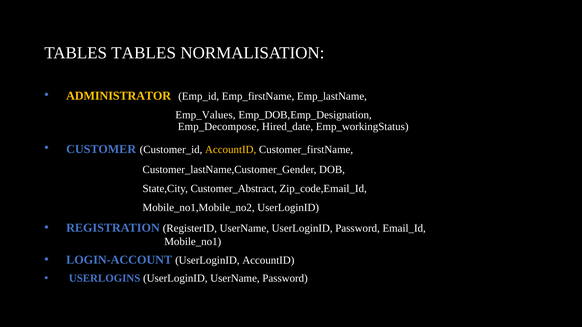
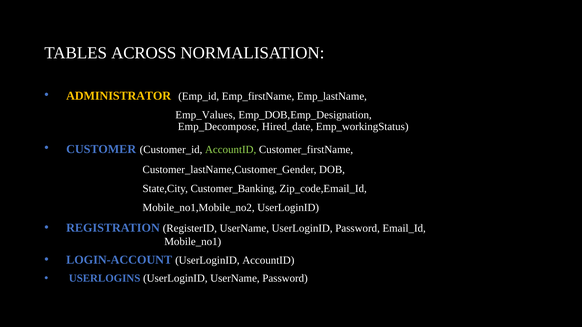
TABLES TABLES: TABLES -> ACROSS (144, 53)
AccountID colour: yellow -> light green (231, 150)
Customer_Abstract: Customer_Abstract -> Customer_Banking (234, 189)
